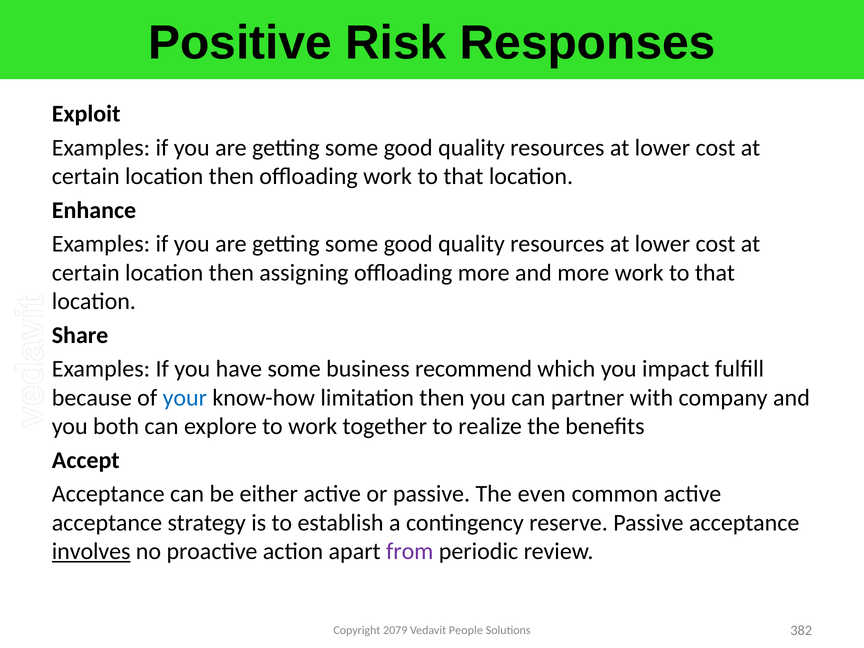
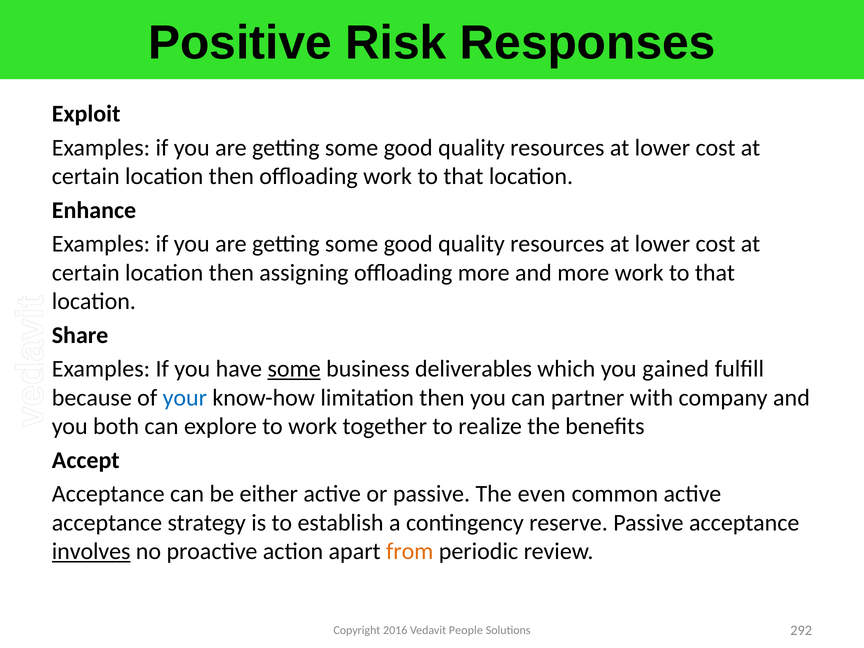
some underline: none -> present (294, 369)
recommend: recommend -> deliverables (473, 369)
impact: impact -> gained (676, 369)
from colour: purple -> orange (410, 551)
2079: 2079 -> 2016 (395, 630)
382: 382 -> 292 (801, 630)
